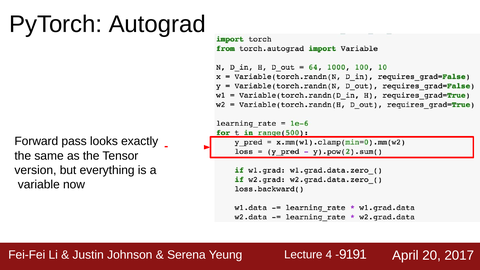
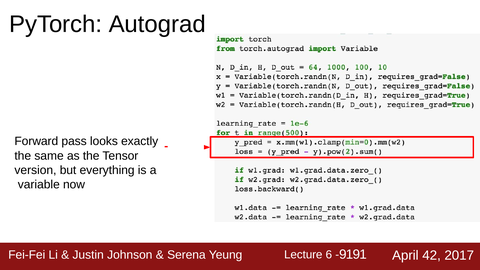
4: 4 -> 6 (329, 255)
20: 20 -> 42 (432, 255)
